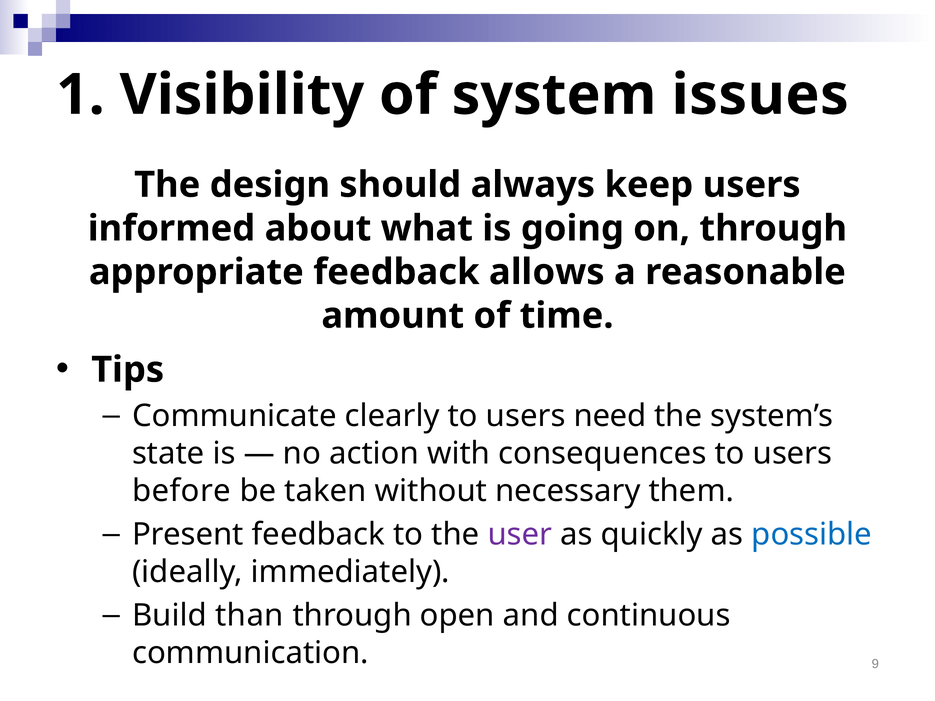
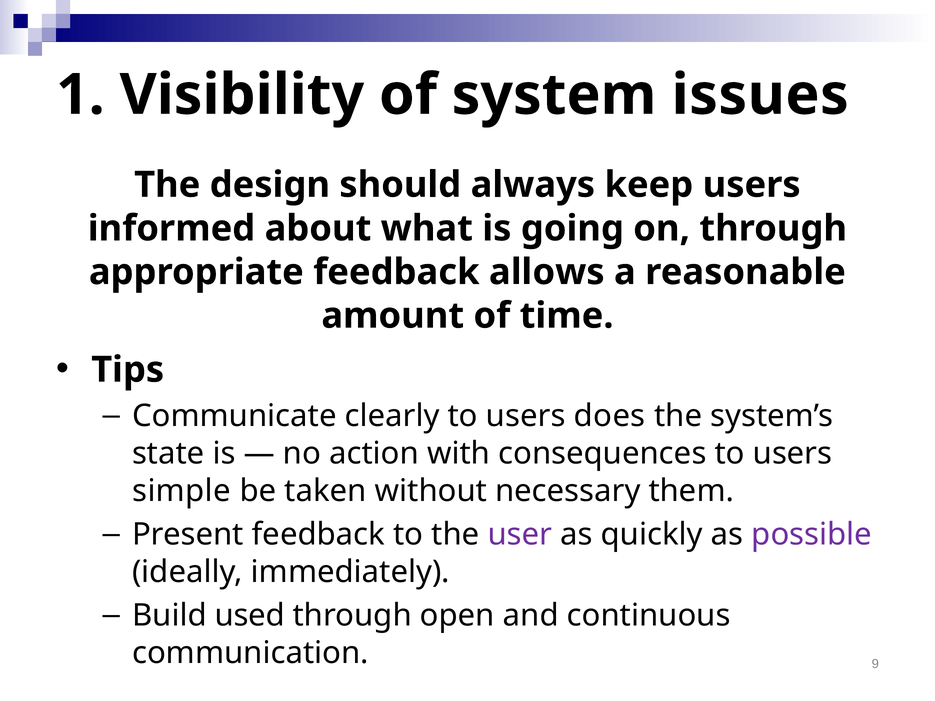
need: need -> does (610, 416)
before: before -> simple (182, 491)
possible colour: blue -> purple (812, 535)
than: than -> used (250, 616)
